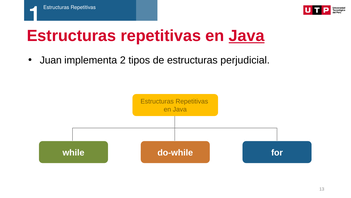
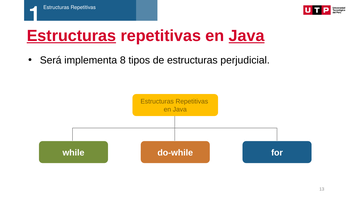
Estructuras underline: none -> present (71, 36)
Juan: Juan -> Será (51, 60)
2: 2 -> 8 (123, 60)
